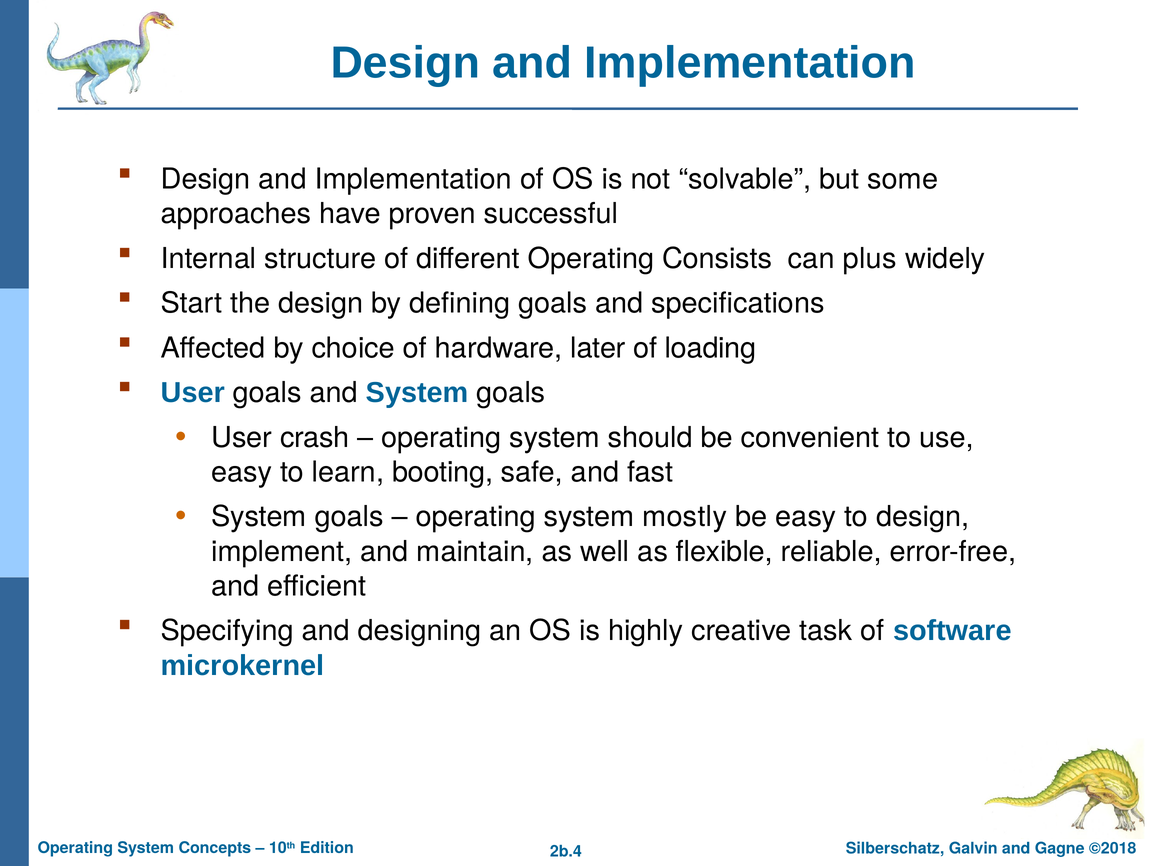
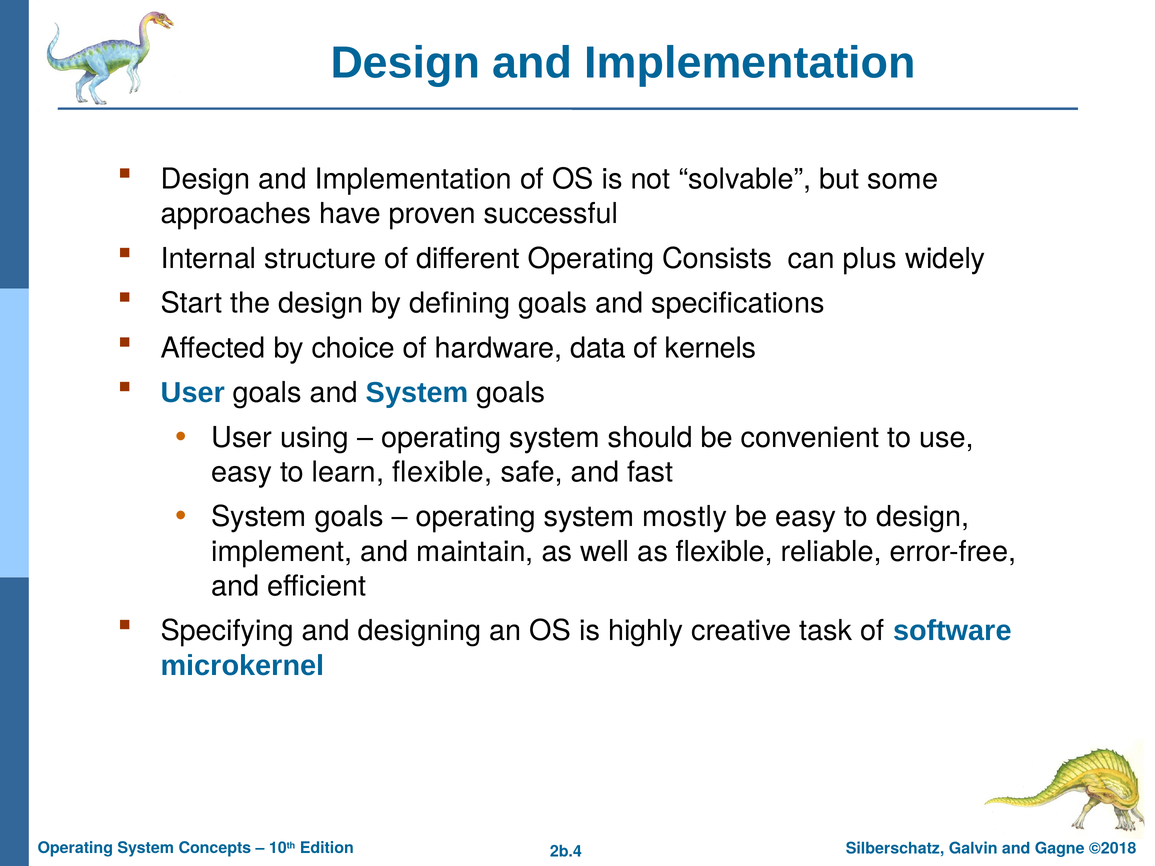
later: later -> data (598, 348)
loading: loading -> kernels (711, 348)
crash: crash -> using (315, 438)
learn booting: booting -> flexible (442, 472)
